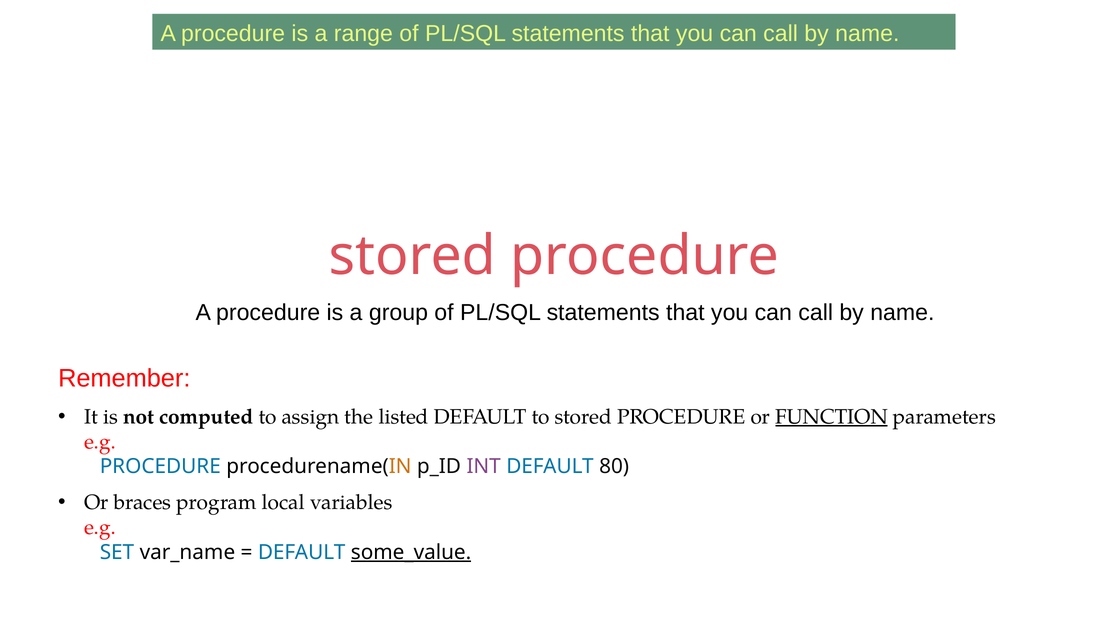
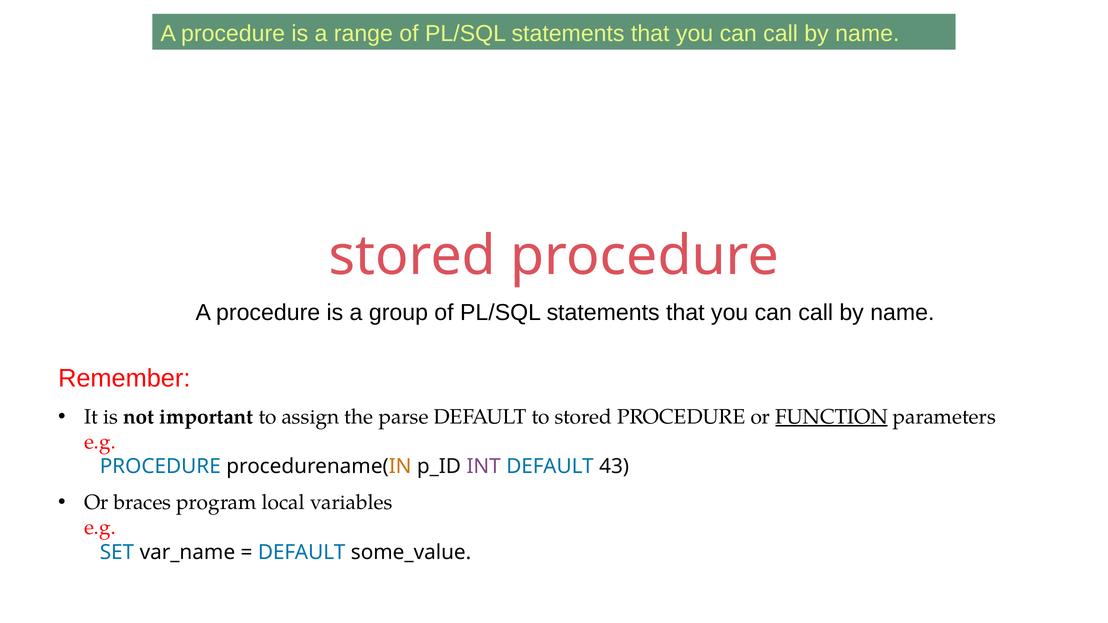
computed: computed -> important (206, 417)
listed: listed -> parse (404, 417)
80: 80 -> 43 (614, 467)
some_value underline: present -> none (411, 553)
